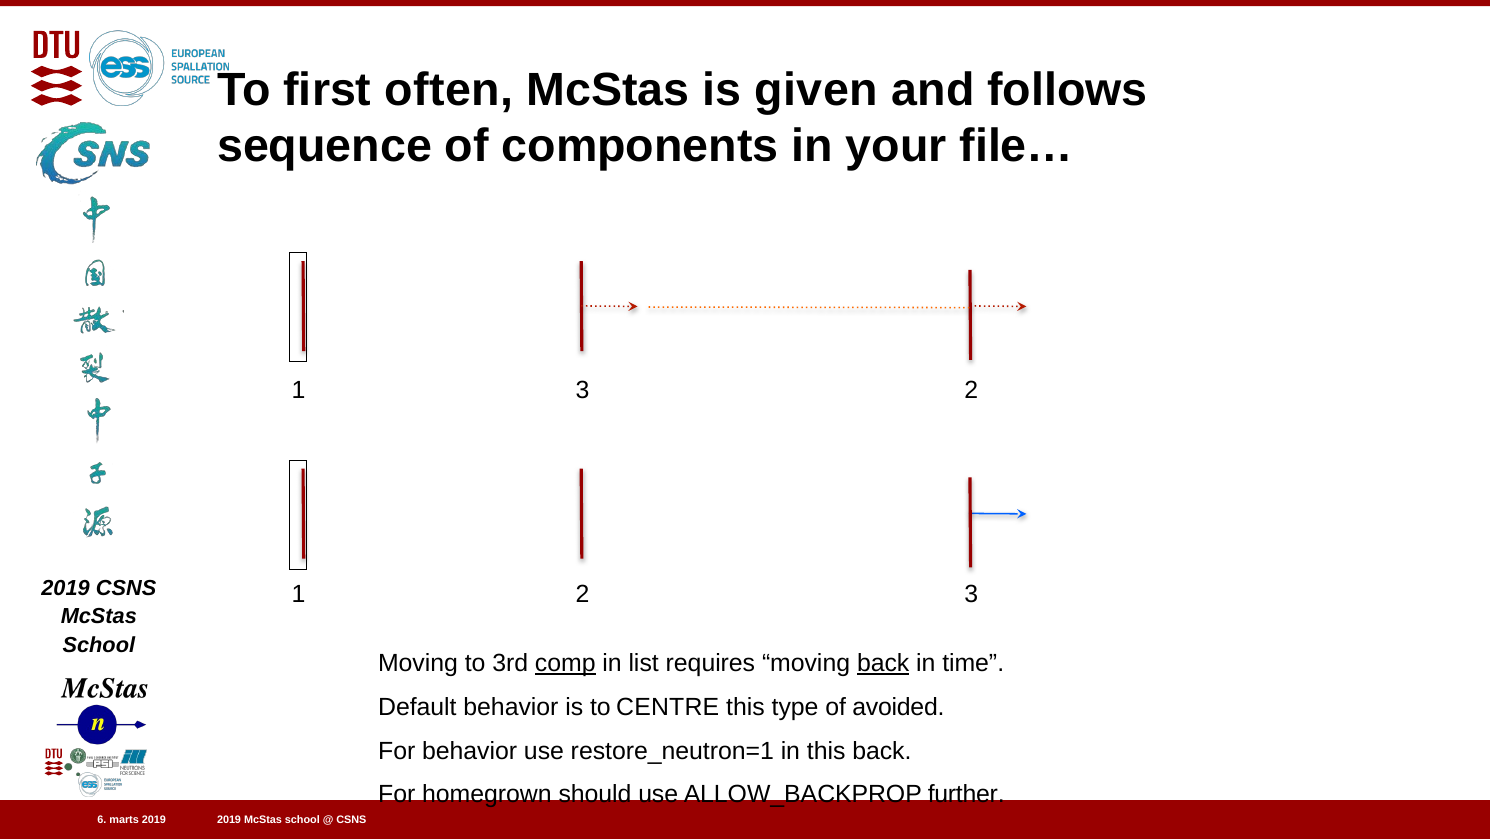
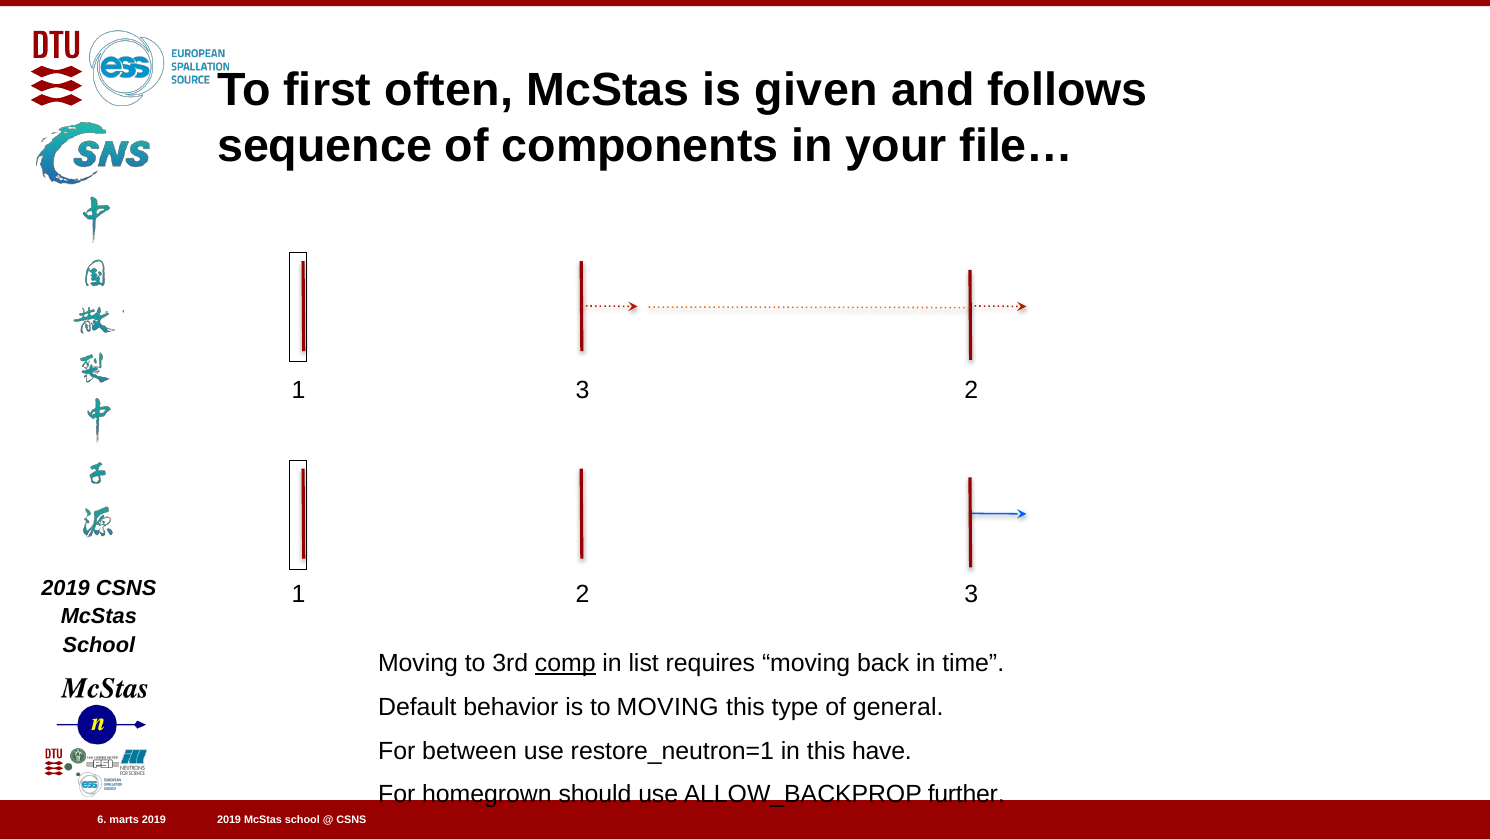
back underline: present -> none (883, 663)
to CENTRE: CENTRE -> MOVING (668, 707)
avoided: avoided -> general (898, 707)
For behavior: behavior -> between (470, 751)
this back: back -> have (882, 751)
